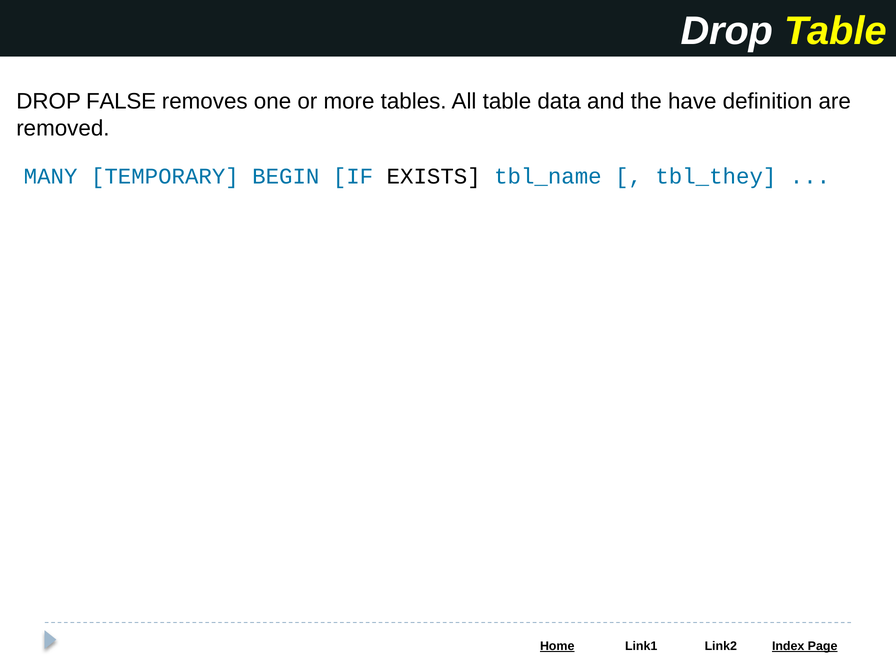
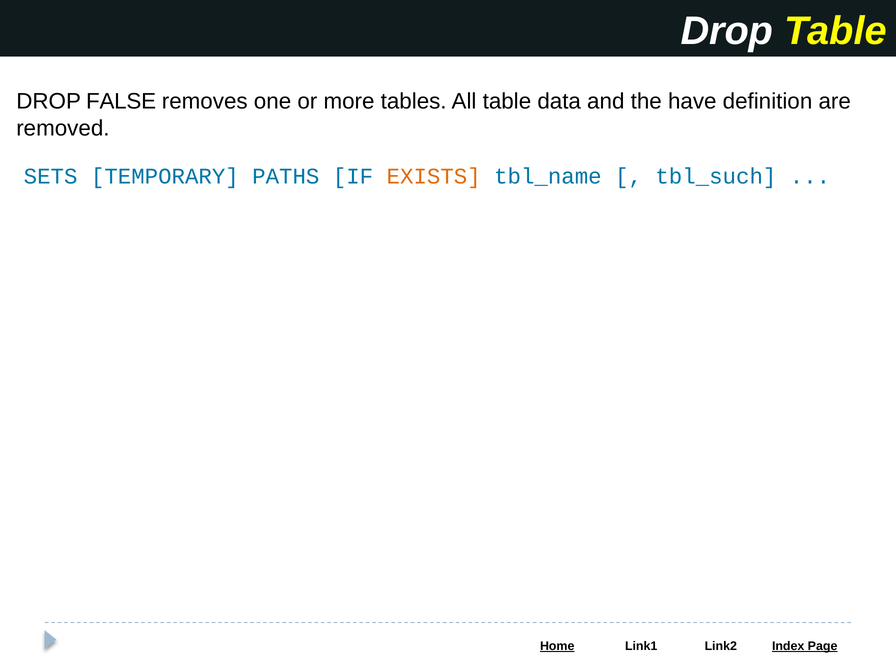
MANY: MANY -> SETS (51, 176)
BEGIN: BEGIN -> PATHS (286, 176)
EXISTS colour: black -> orange (434, 176)
tbl_they: tbl_they -> tbl_such (716, 176)
